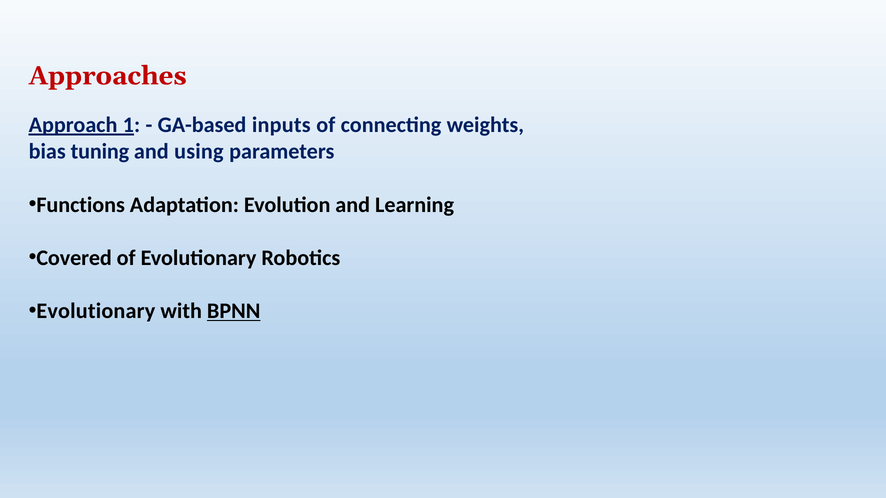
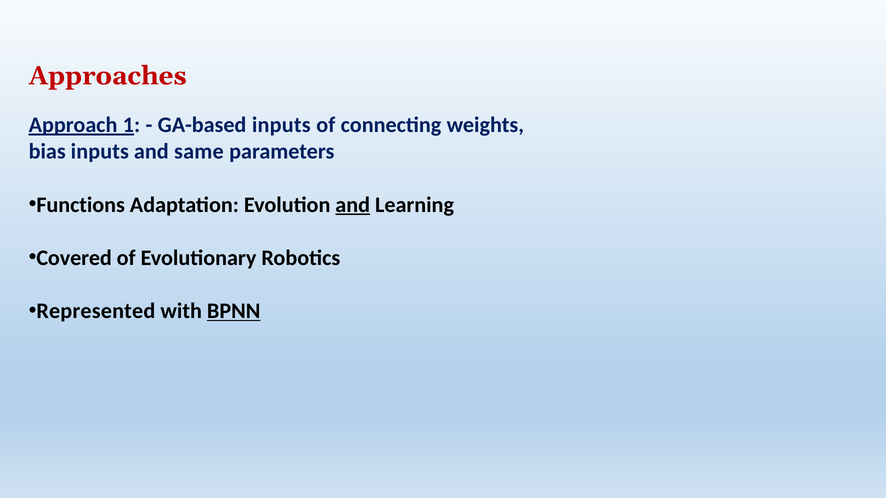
bias tuning: tuning -> inputs (100, 152)
using: using -> same (199, 152)
and underline: none -> present (353, 205)
Evolutionary: Evolutionary -> Represented (96, 311)
